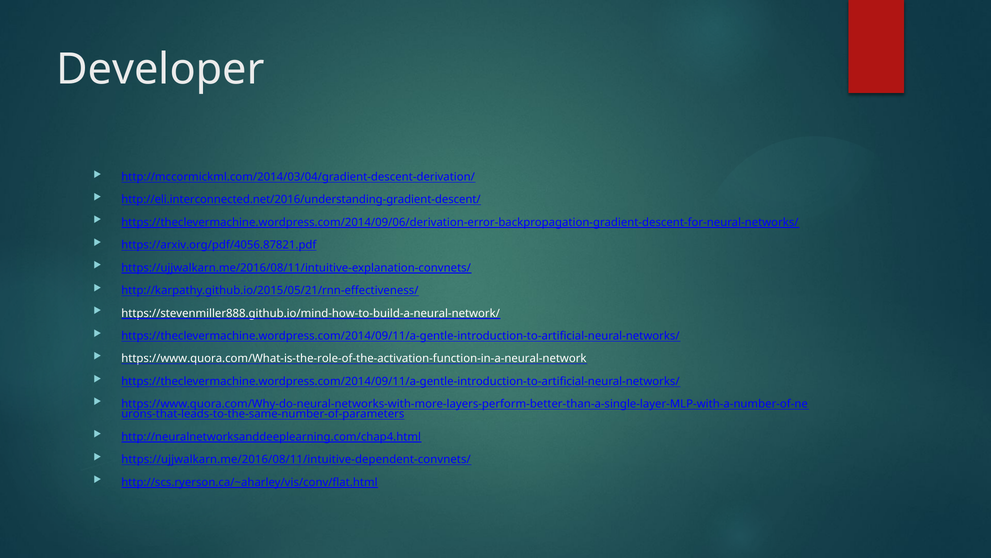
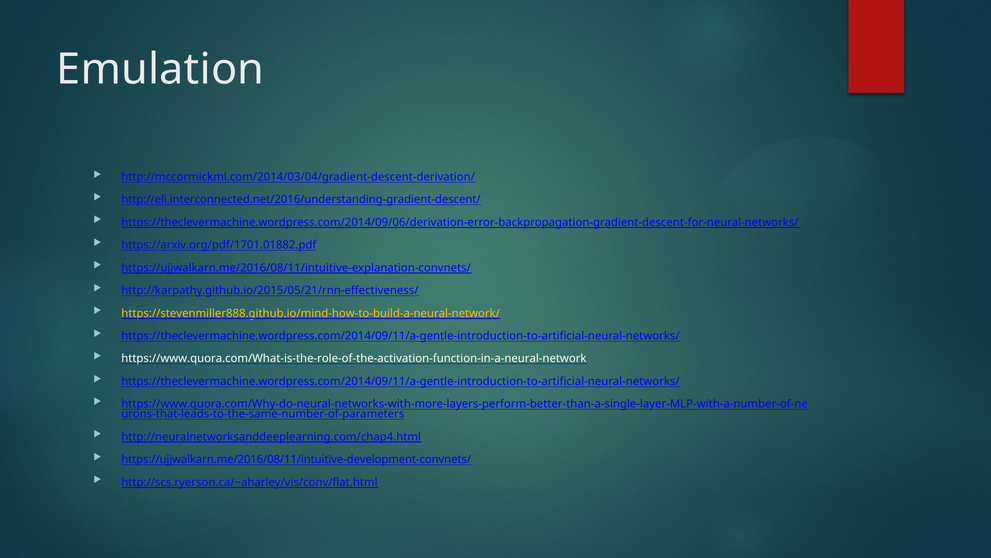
Developer: Developer -> Emulation (160, 70)
https://arxiv.org/pdf/4056.87821.pdf: https://arxiv.org/pdf/4056.87821.pdf -> https://arxiv.org/pdf/1701.01882.pdf (219, 245)
https://stevenmiller888.github.io/mind-how-to-build-a-neural-network/ colour: white -> yellow (311, 313)
https://ujjwalkarn.me/2016/08/11/intuitive-dependent-convnets/: https://ujjwalkarn.me/2016/08/11/intuitive-dependent-convnets/ -> https://ujjwalkarn.me/2016/08/11/intuitive-development-convnets/ (296, 459)
